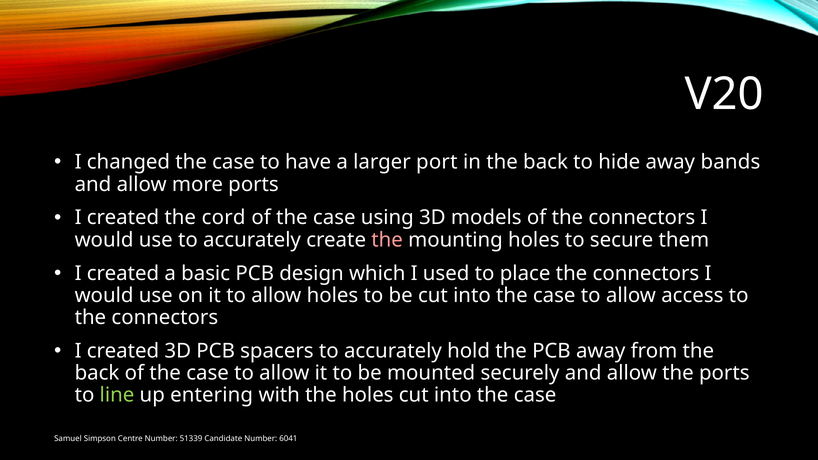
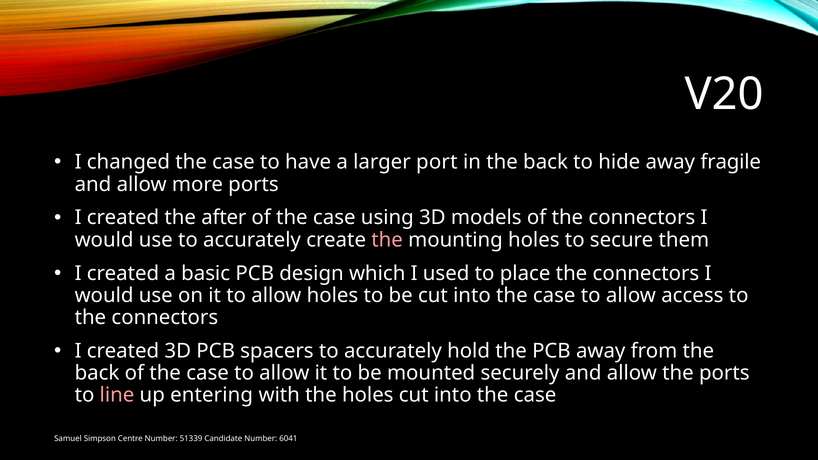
bands: bands -> fragile (731, 162)
cord: cord -> after (224, 218)
line colour: light green -> pink (117, 395)
